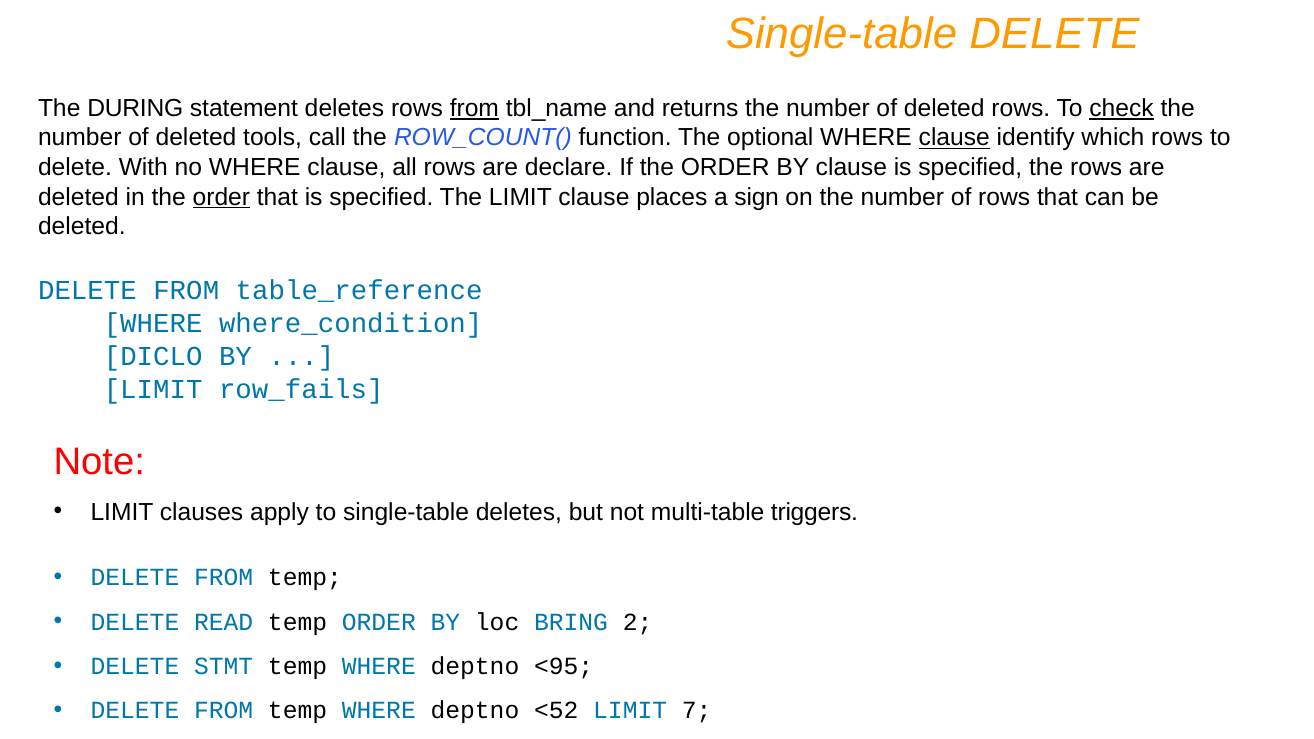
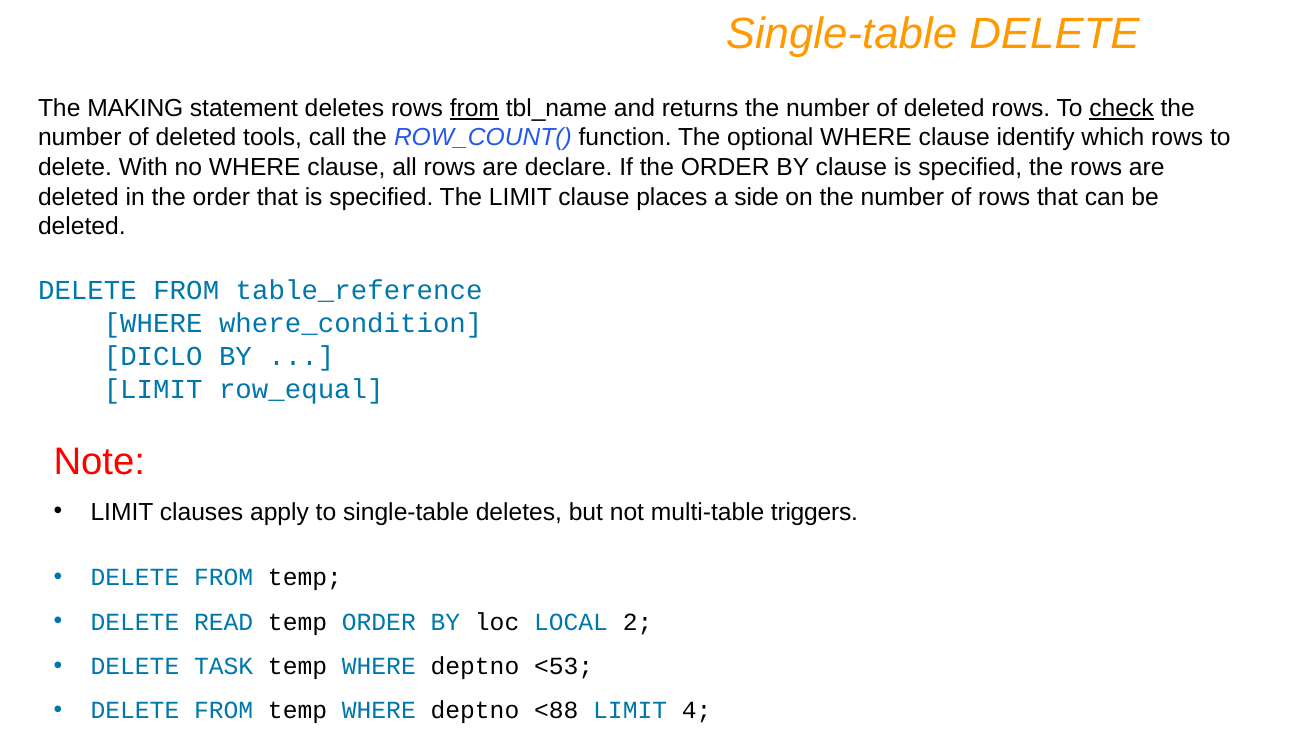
DURING: DURING -> MAKING (135, 108)
clause underline: present -> none (954, 138)
order underline: present -> none (221, 197)
sign: sign -> side (757, 197)
row_fails: row_fails -> row_equal (301, 389)
BRING: BRING -> LOCAL (571, 622)
STMT: STMT -> TASK (224, 667)
<95: <95 -> <53 (564, 667)
<52: <52 -> <88 (556, 711)
7: 7 -> 4 (697, 711)
